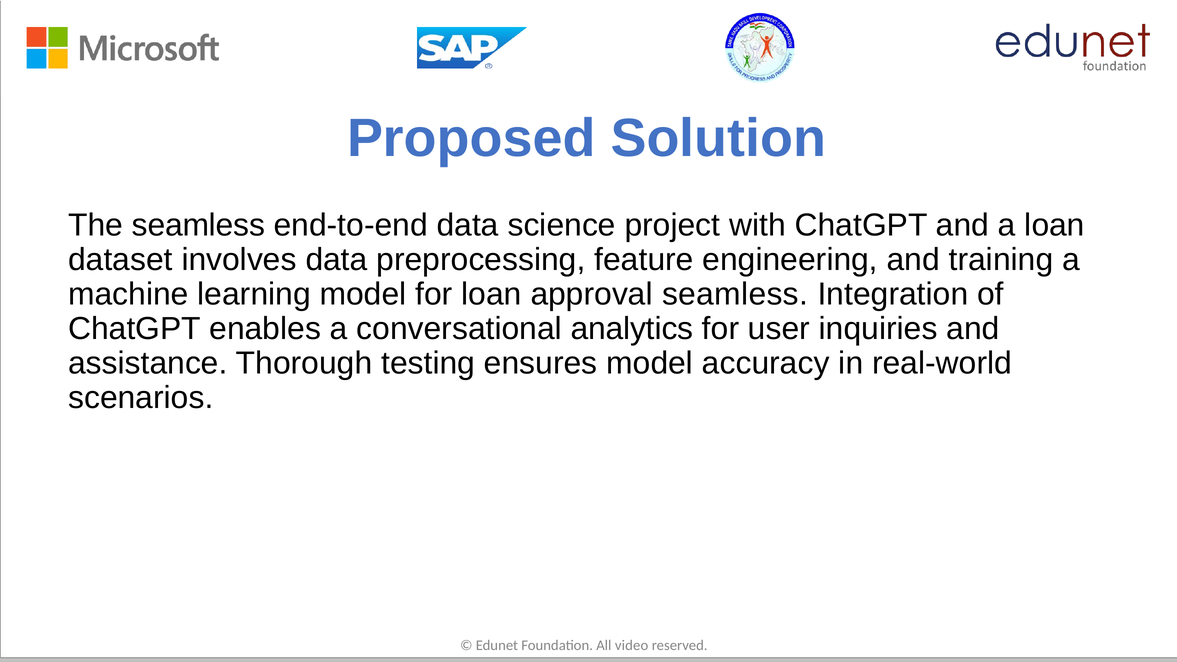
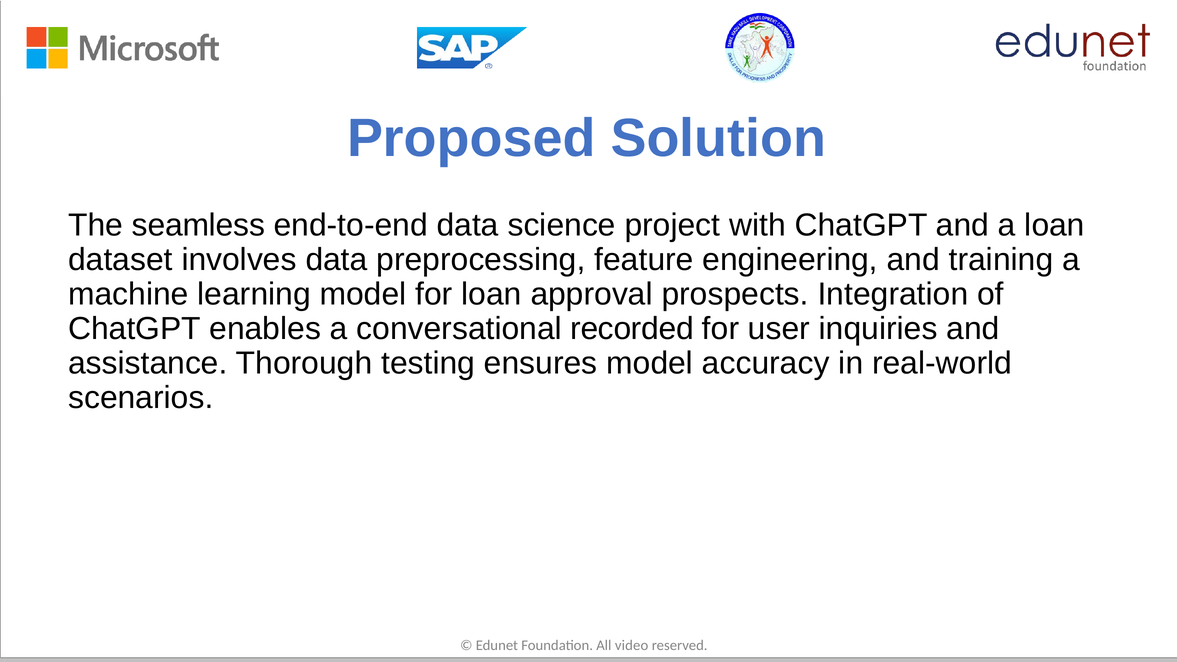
approval seamless: seamless -> prospects (735, 294)
analytics: analytics -> recorded (632, 329)
